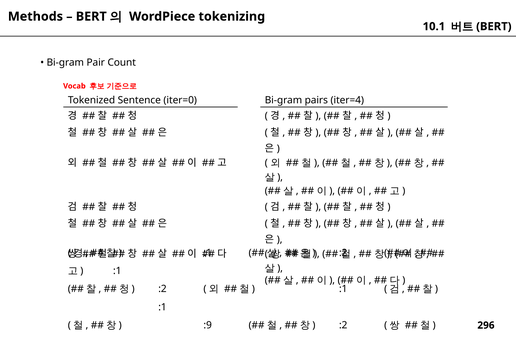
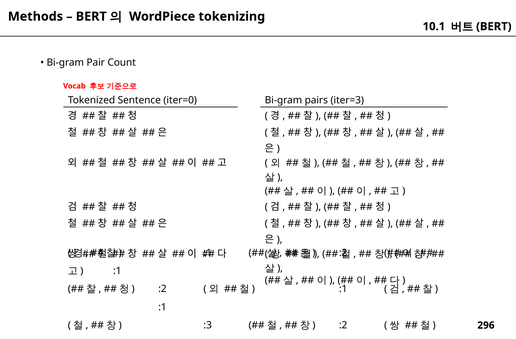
iter=4: iter=4 -> iter=3 (347, 100)
:9: :9 -> :3 (208, 325)
